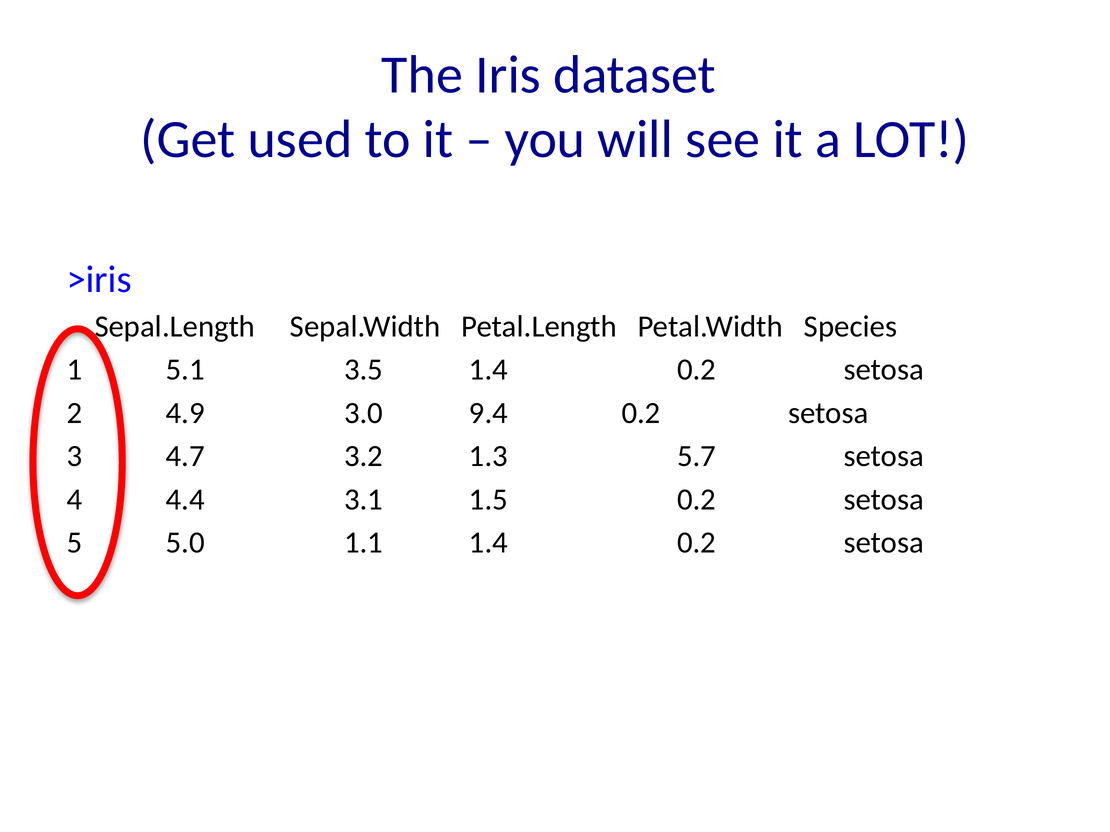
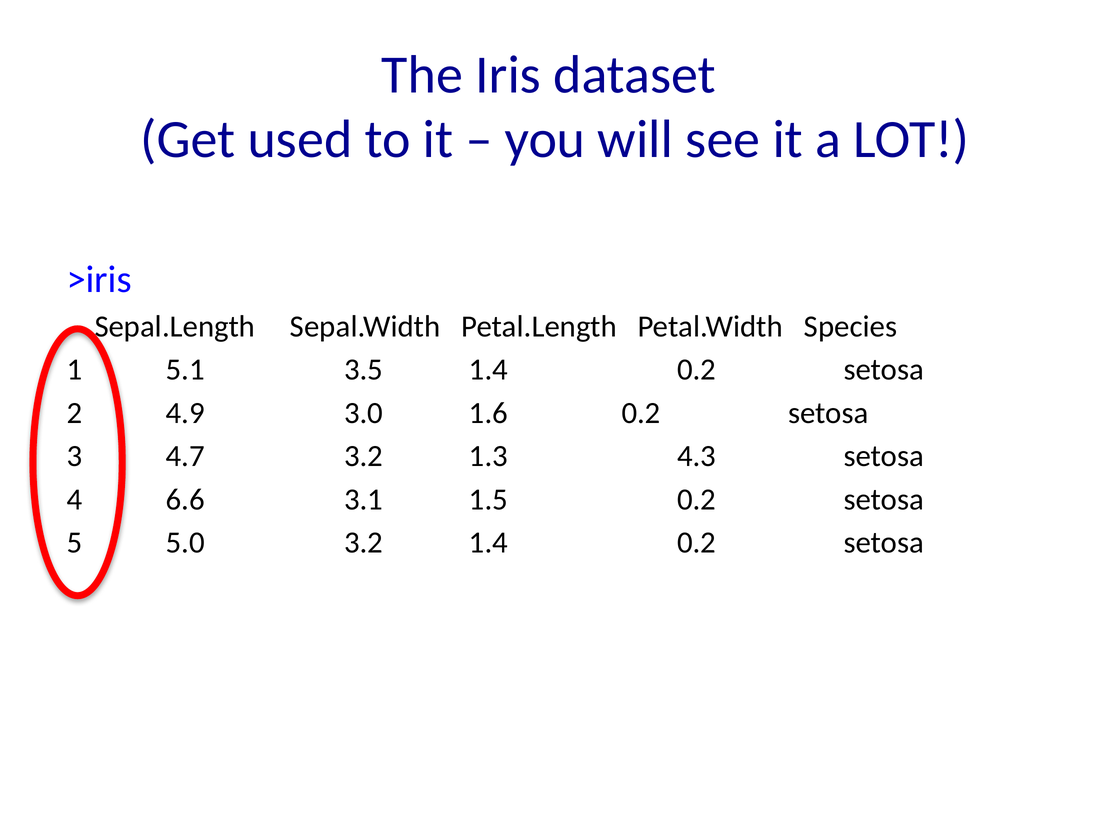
9.4: 9.4 -> 1.6 (489, 413)
5.7: 5.7 -> 4.3 (697, 456)
4.4: 4.4 -> 6.6 (185, 500)
5.0 1.1: 1.1 -> 3.2 (364, 543)
